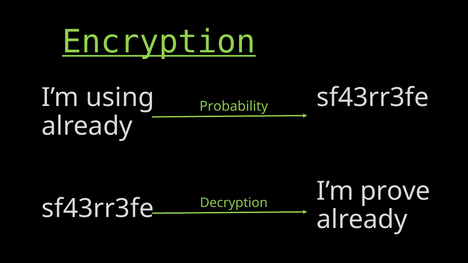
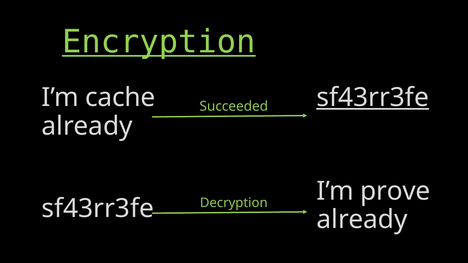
using: using -> cache (120, 98)
sf43rr3fe underline: none -> present (373, 98)
Probability: Probability -> Succeeded (234, 106)
